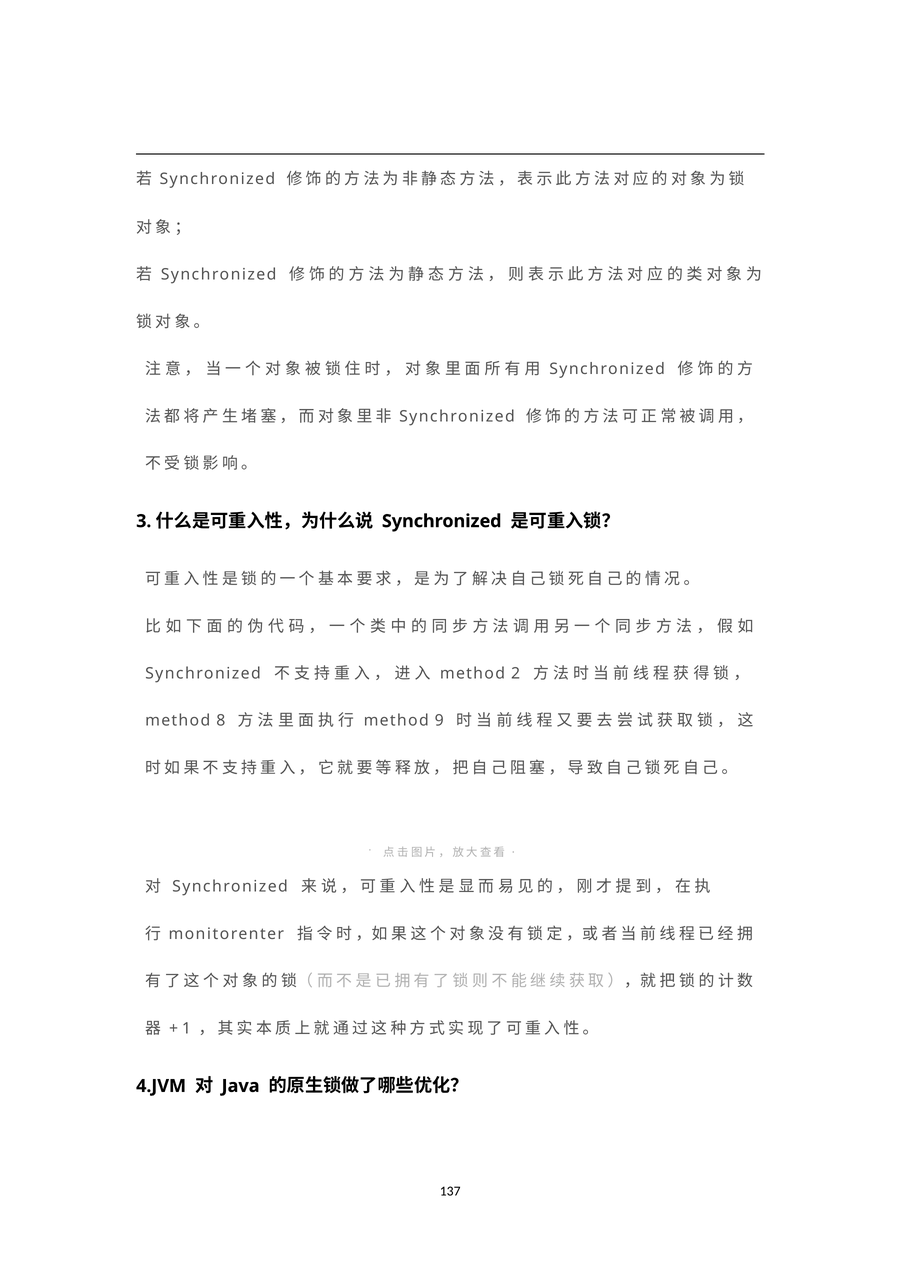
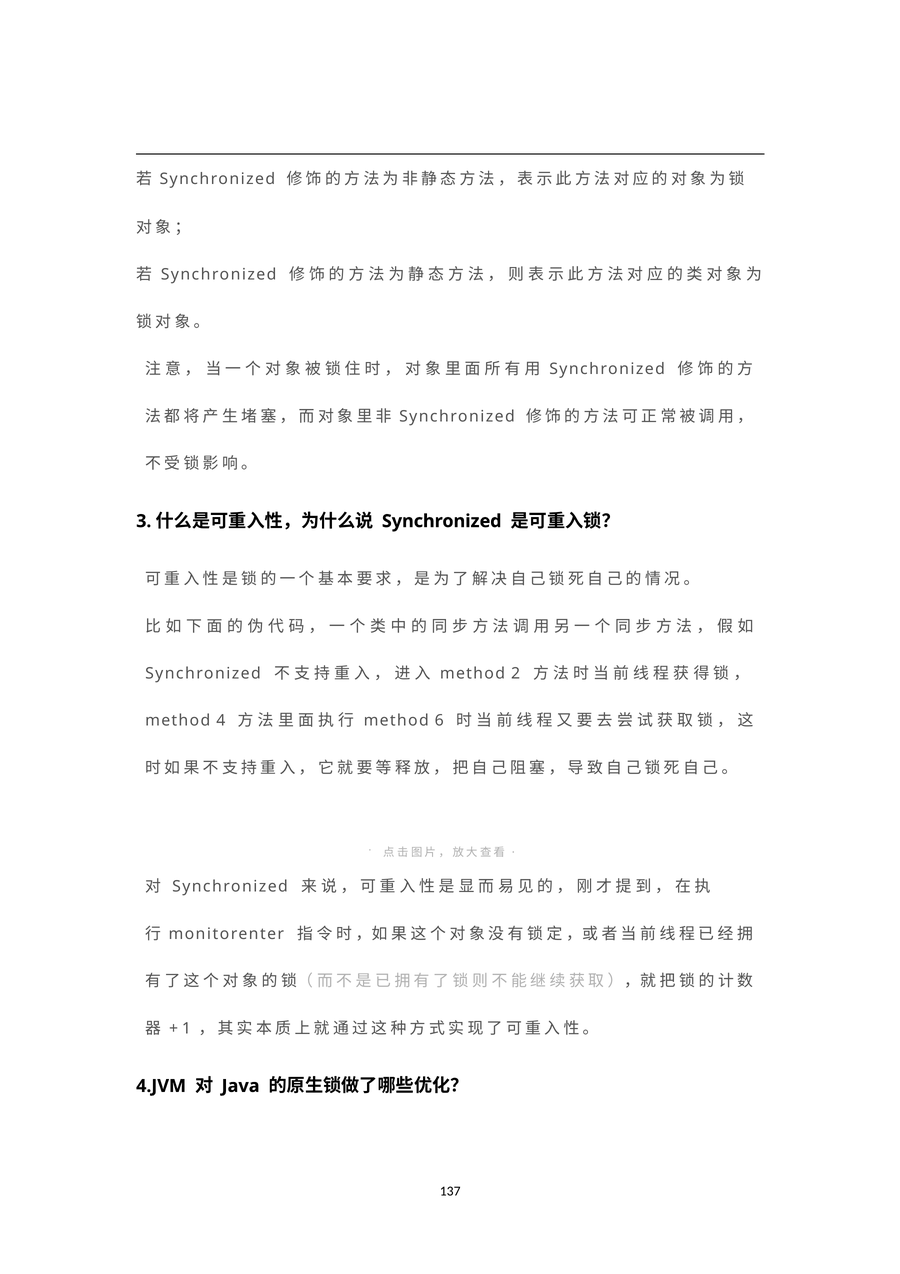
8: 8 -> 4 (221, 721)
9: 9 -> 6 (439, 721)
